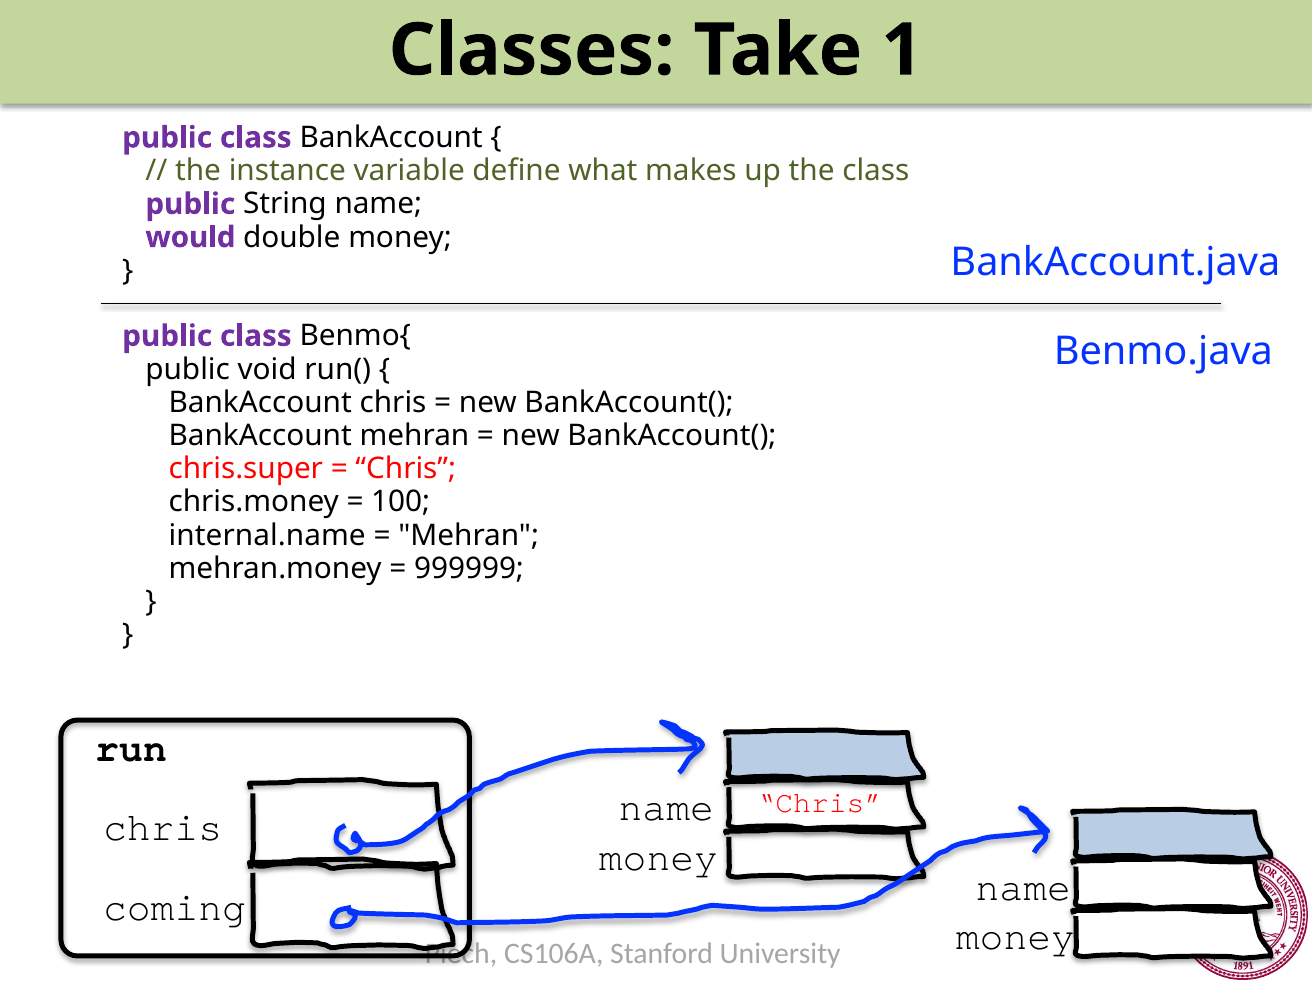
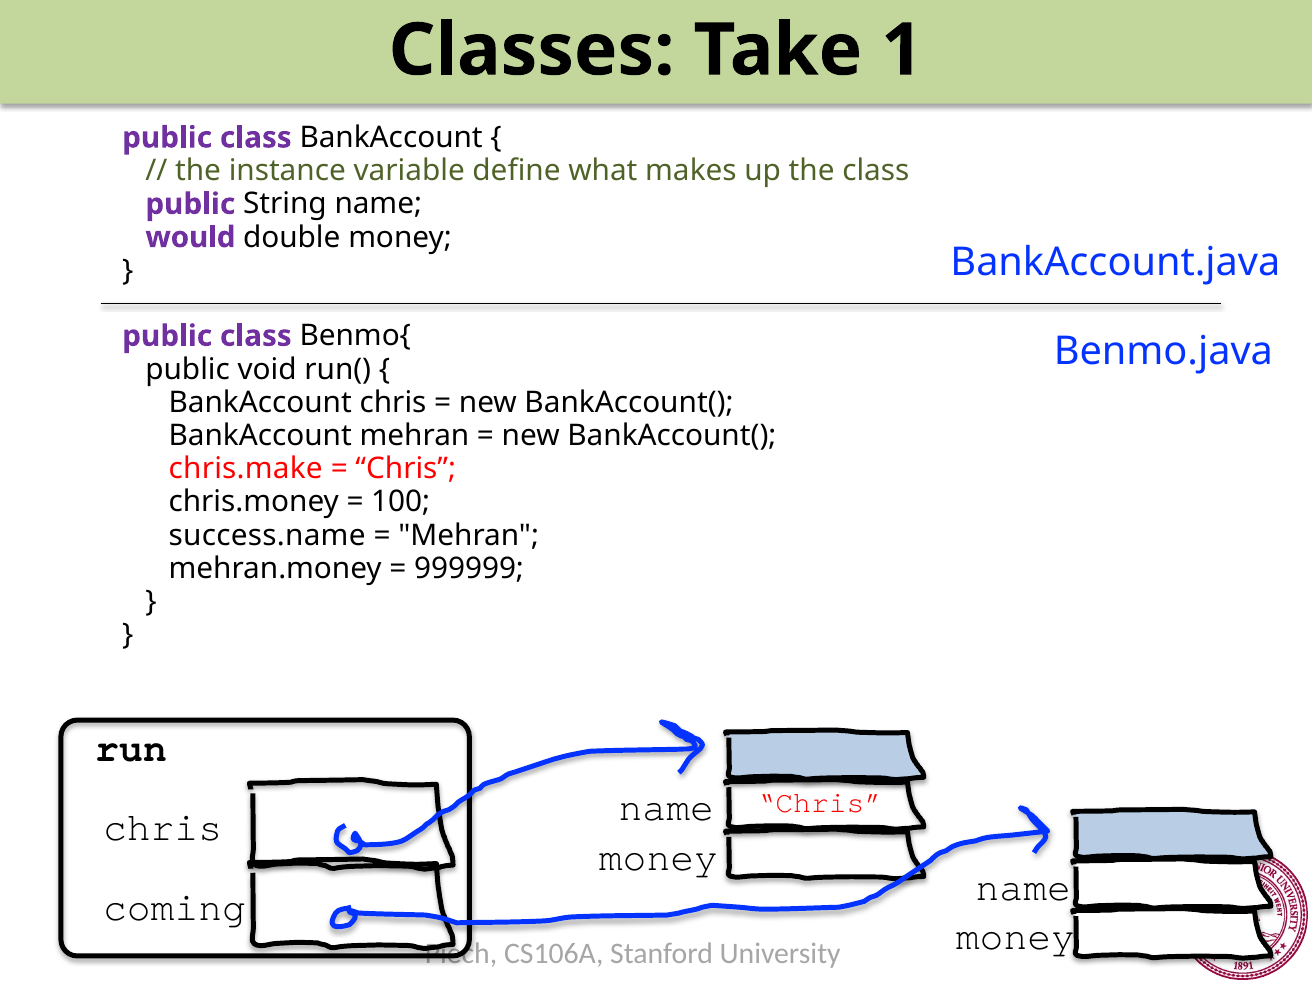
chris.super: chris.super -> chris.make (246, 469)
internal.name: internal.name -> success.name (267, 535)
